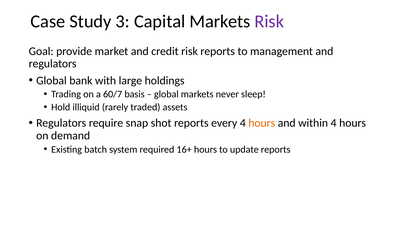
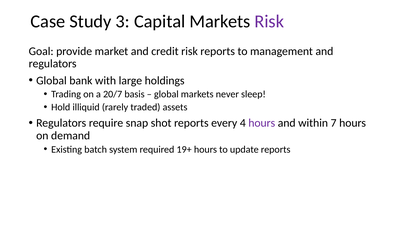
60/7: 60/7 -> 20/7 (113, 94)
hours colour: orange -> purple (262, 123)
within 4: 4 -> 7 (334, 123)
16+: 16+ -> 19+ (184, 149)
